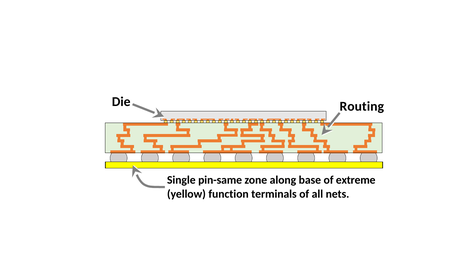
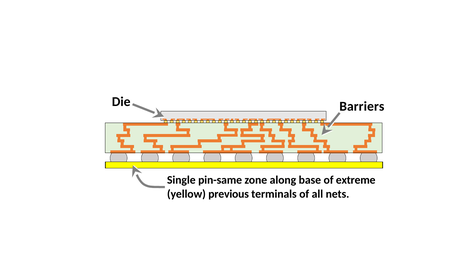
Routing: Routing -> Barriers (362, 106)
function: function -> previous (229, 194)
